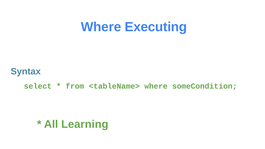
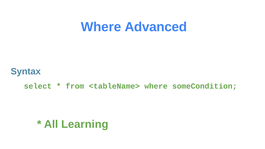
Executing: Executing -> Advanced (156, 27)
